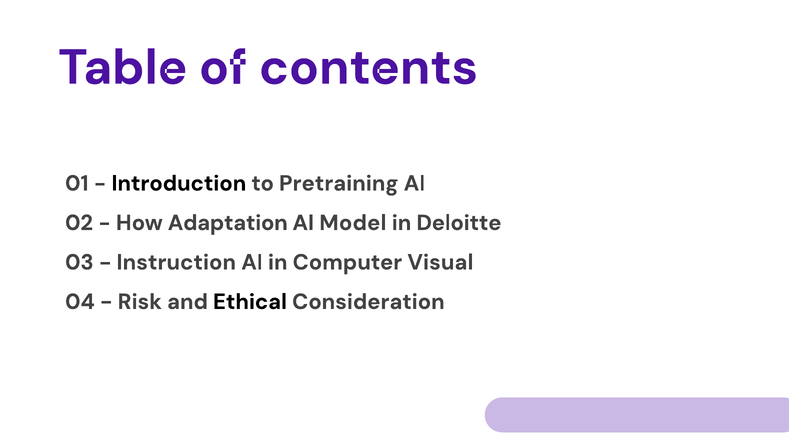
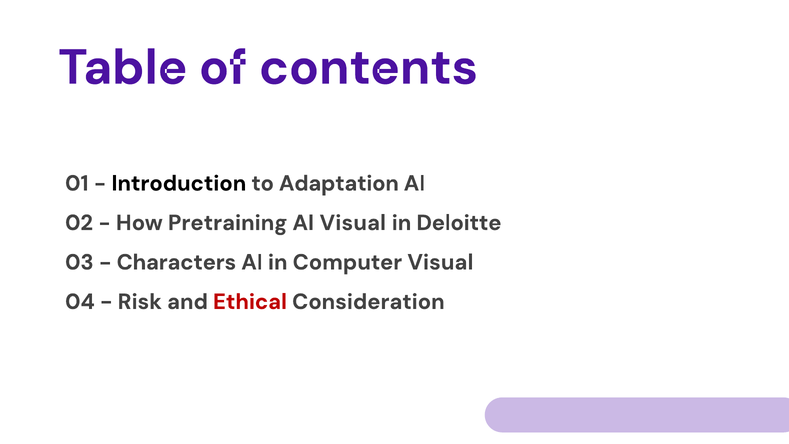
Pretraining: Pretraining -> Adaptation (339, 183)
Adaptation: Adaptation -> Pretraining (228, 223)
AI Model: Model -> Visual (353, 223)
Instruction: Instruction -> Characters (176, 262)
Ethical colour: black -> red (250, 302)
